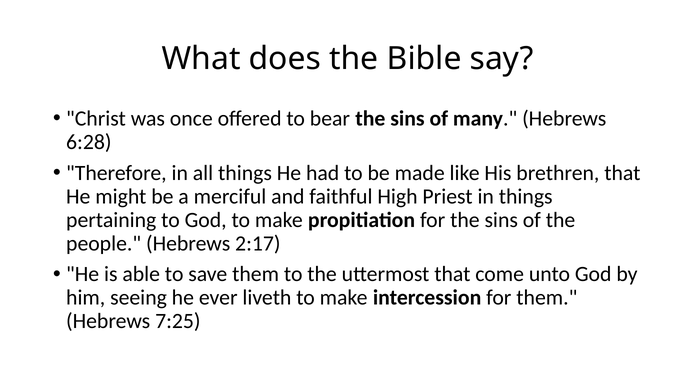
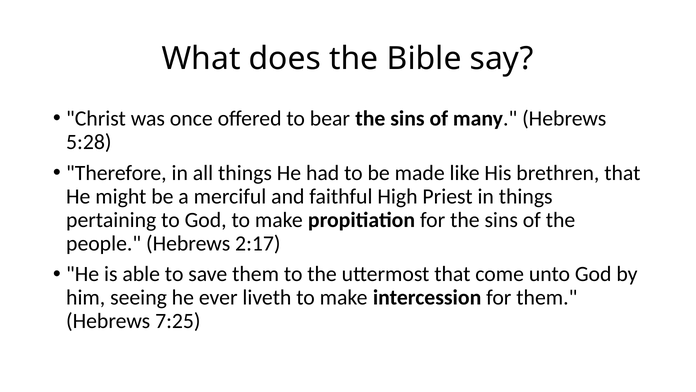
6:28: 6:28 -> 5:28 (89, 142)
